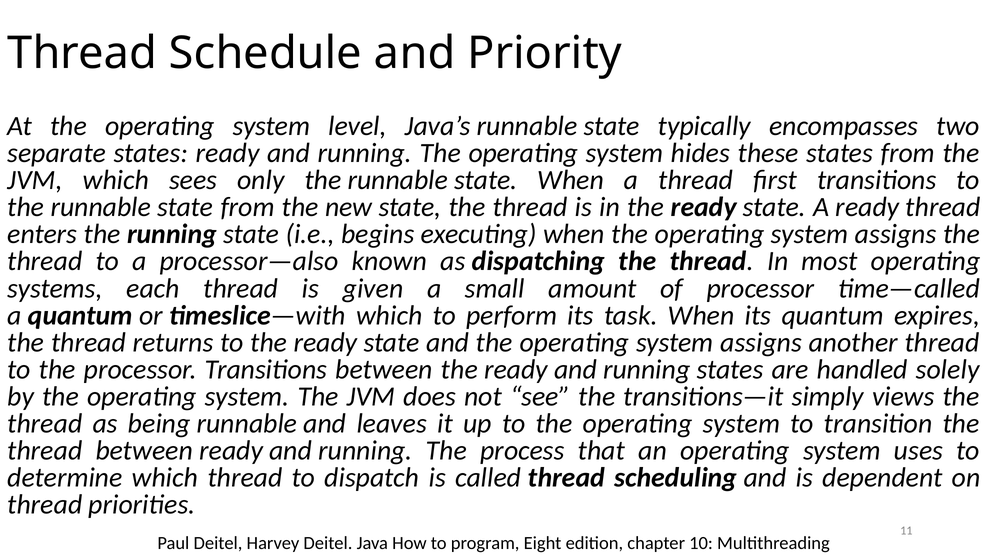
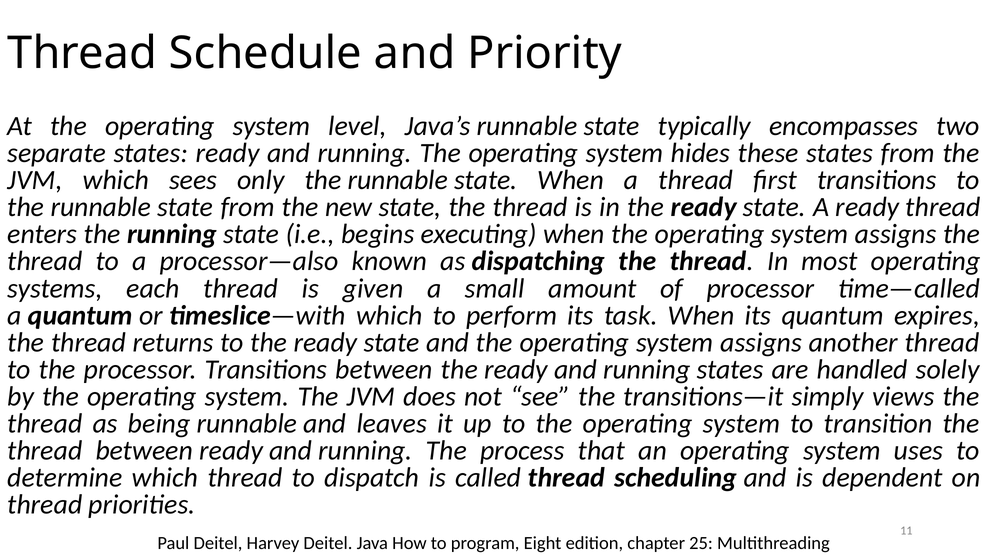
10: 10 -> 25 (701, 543)
